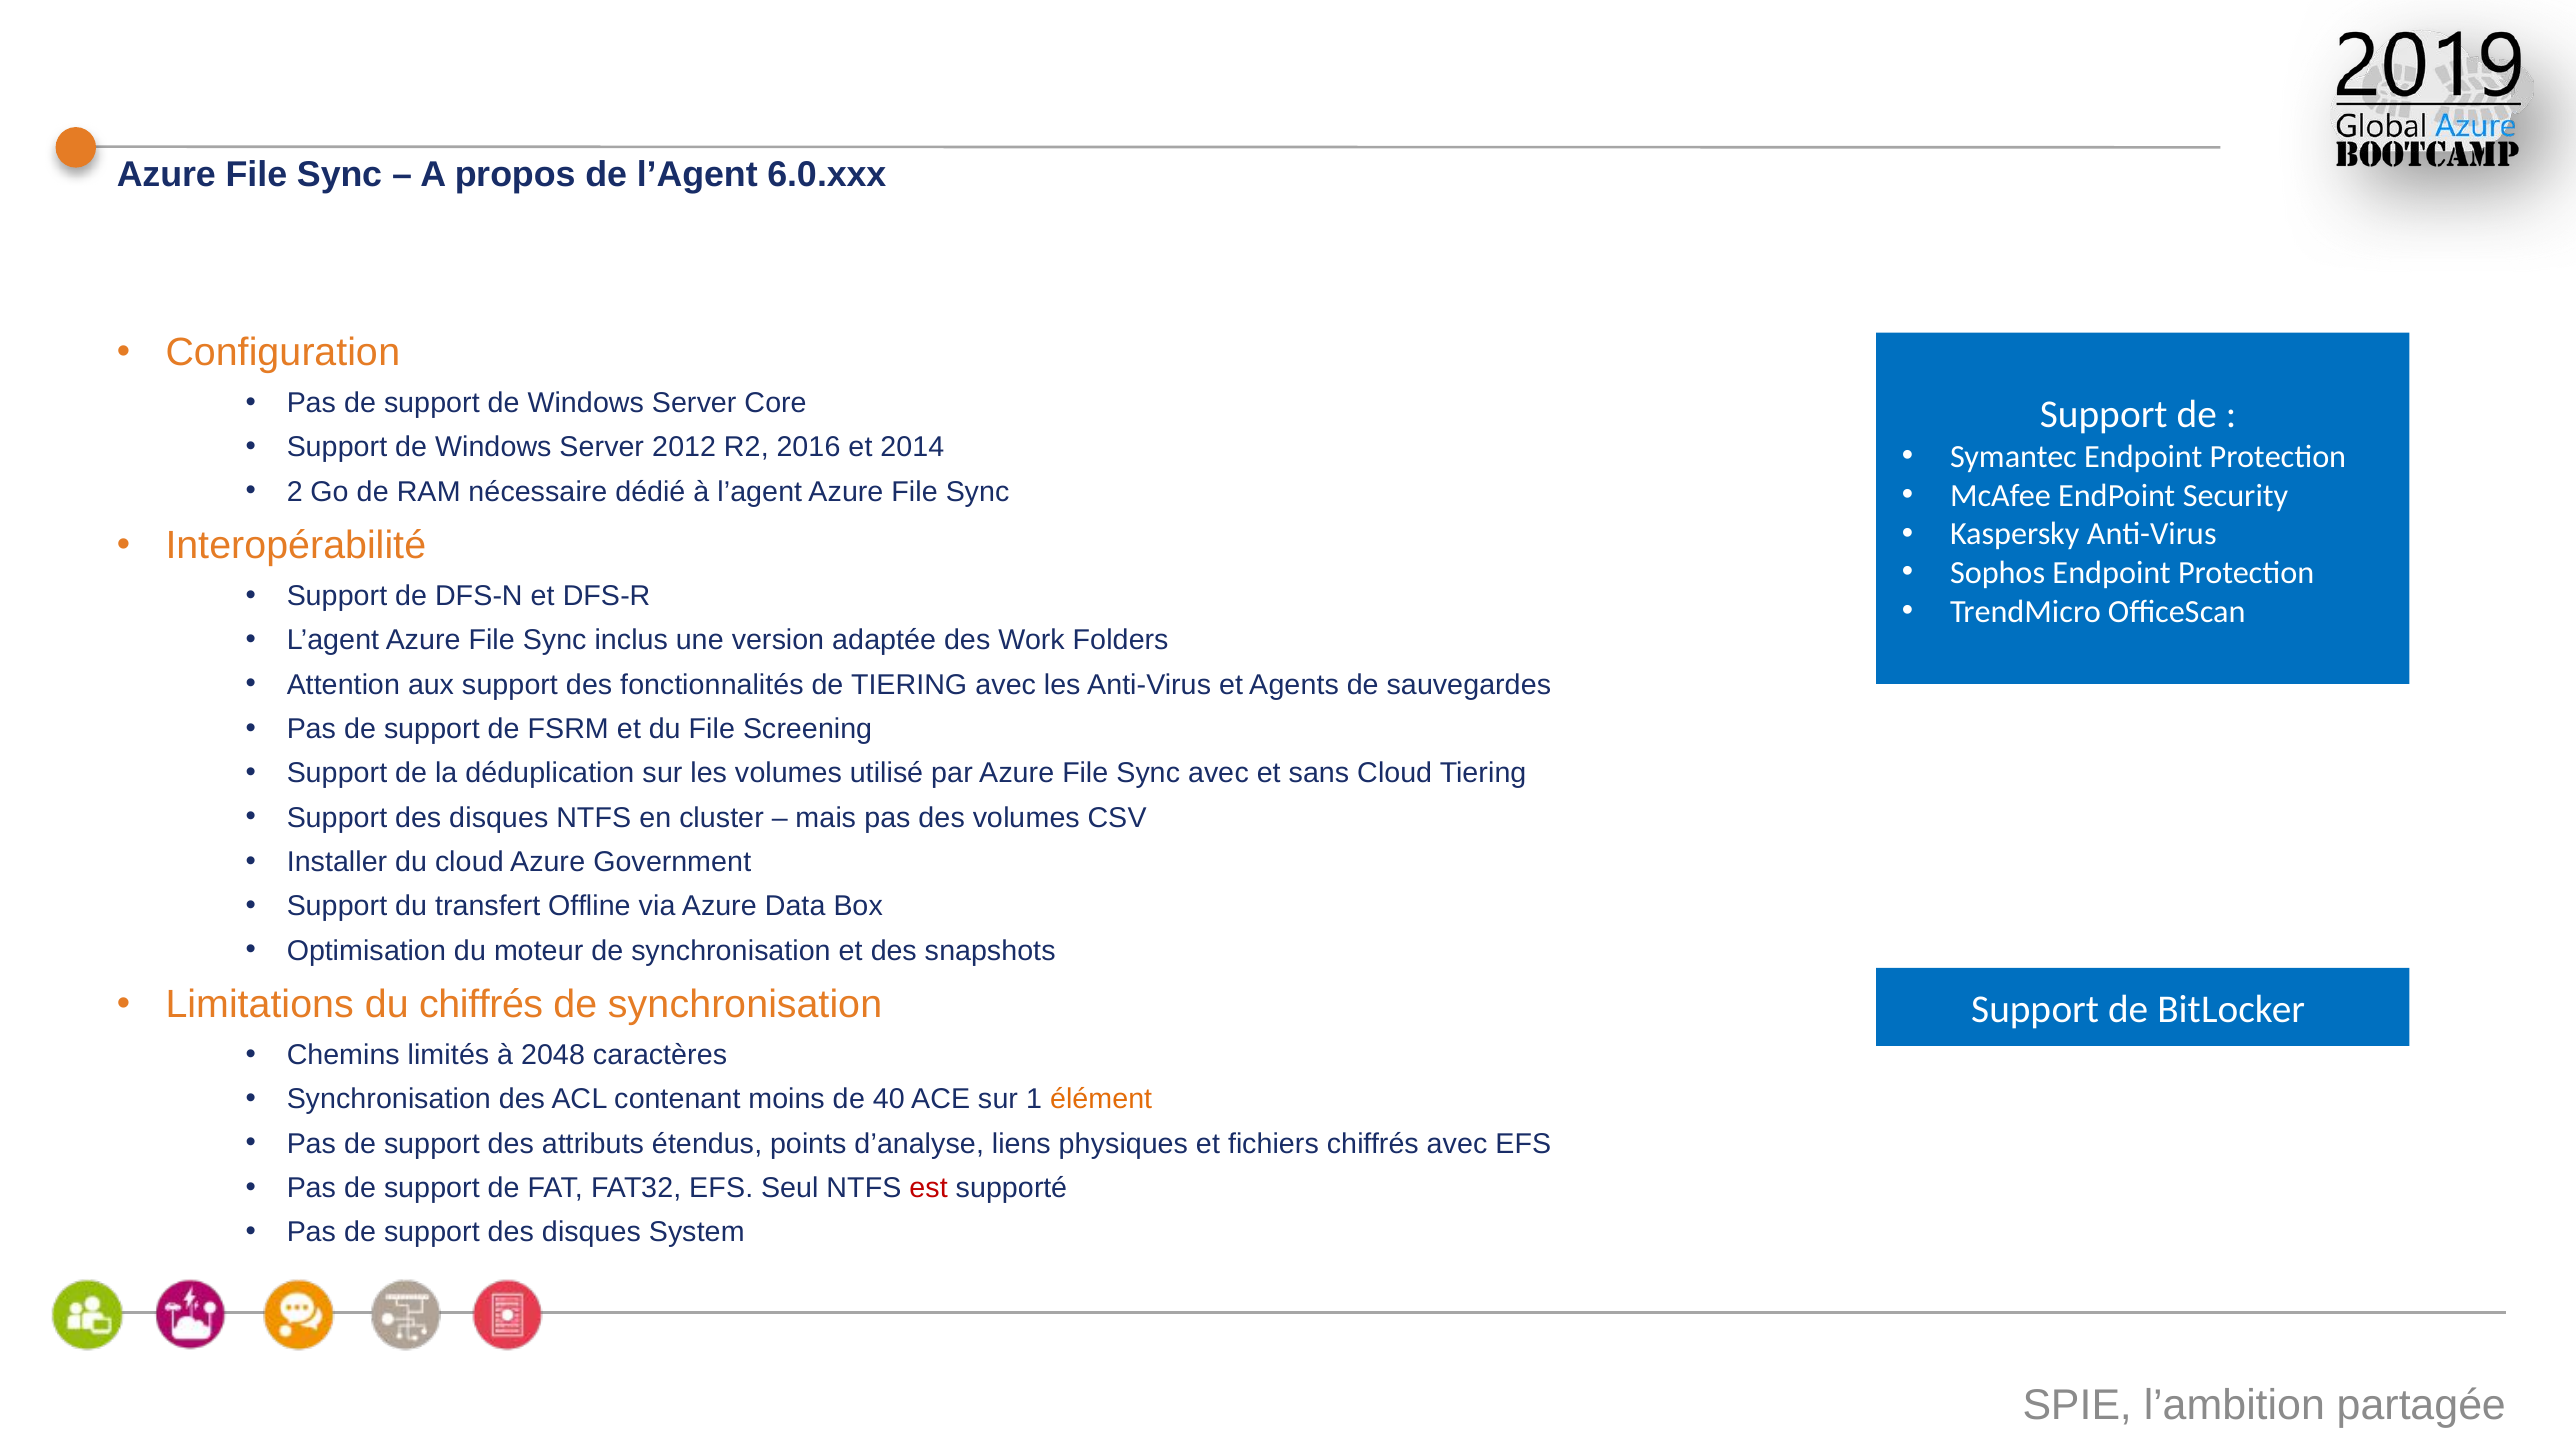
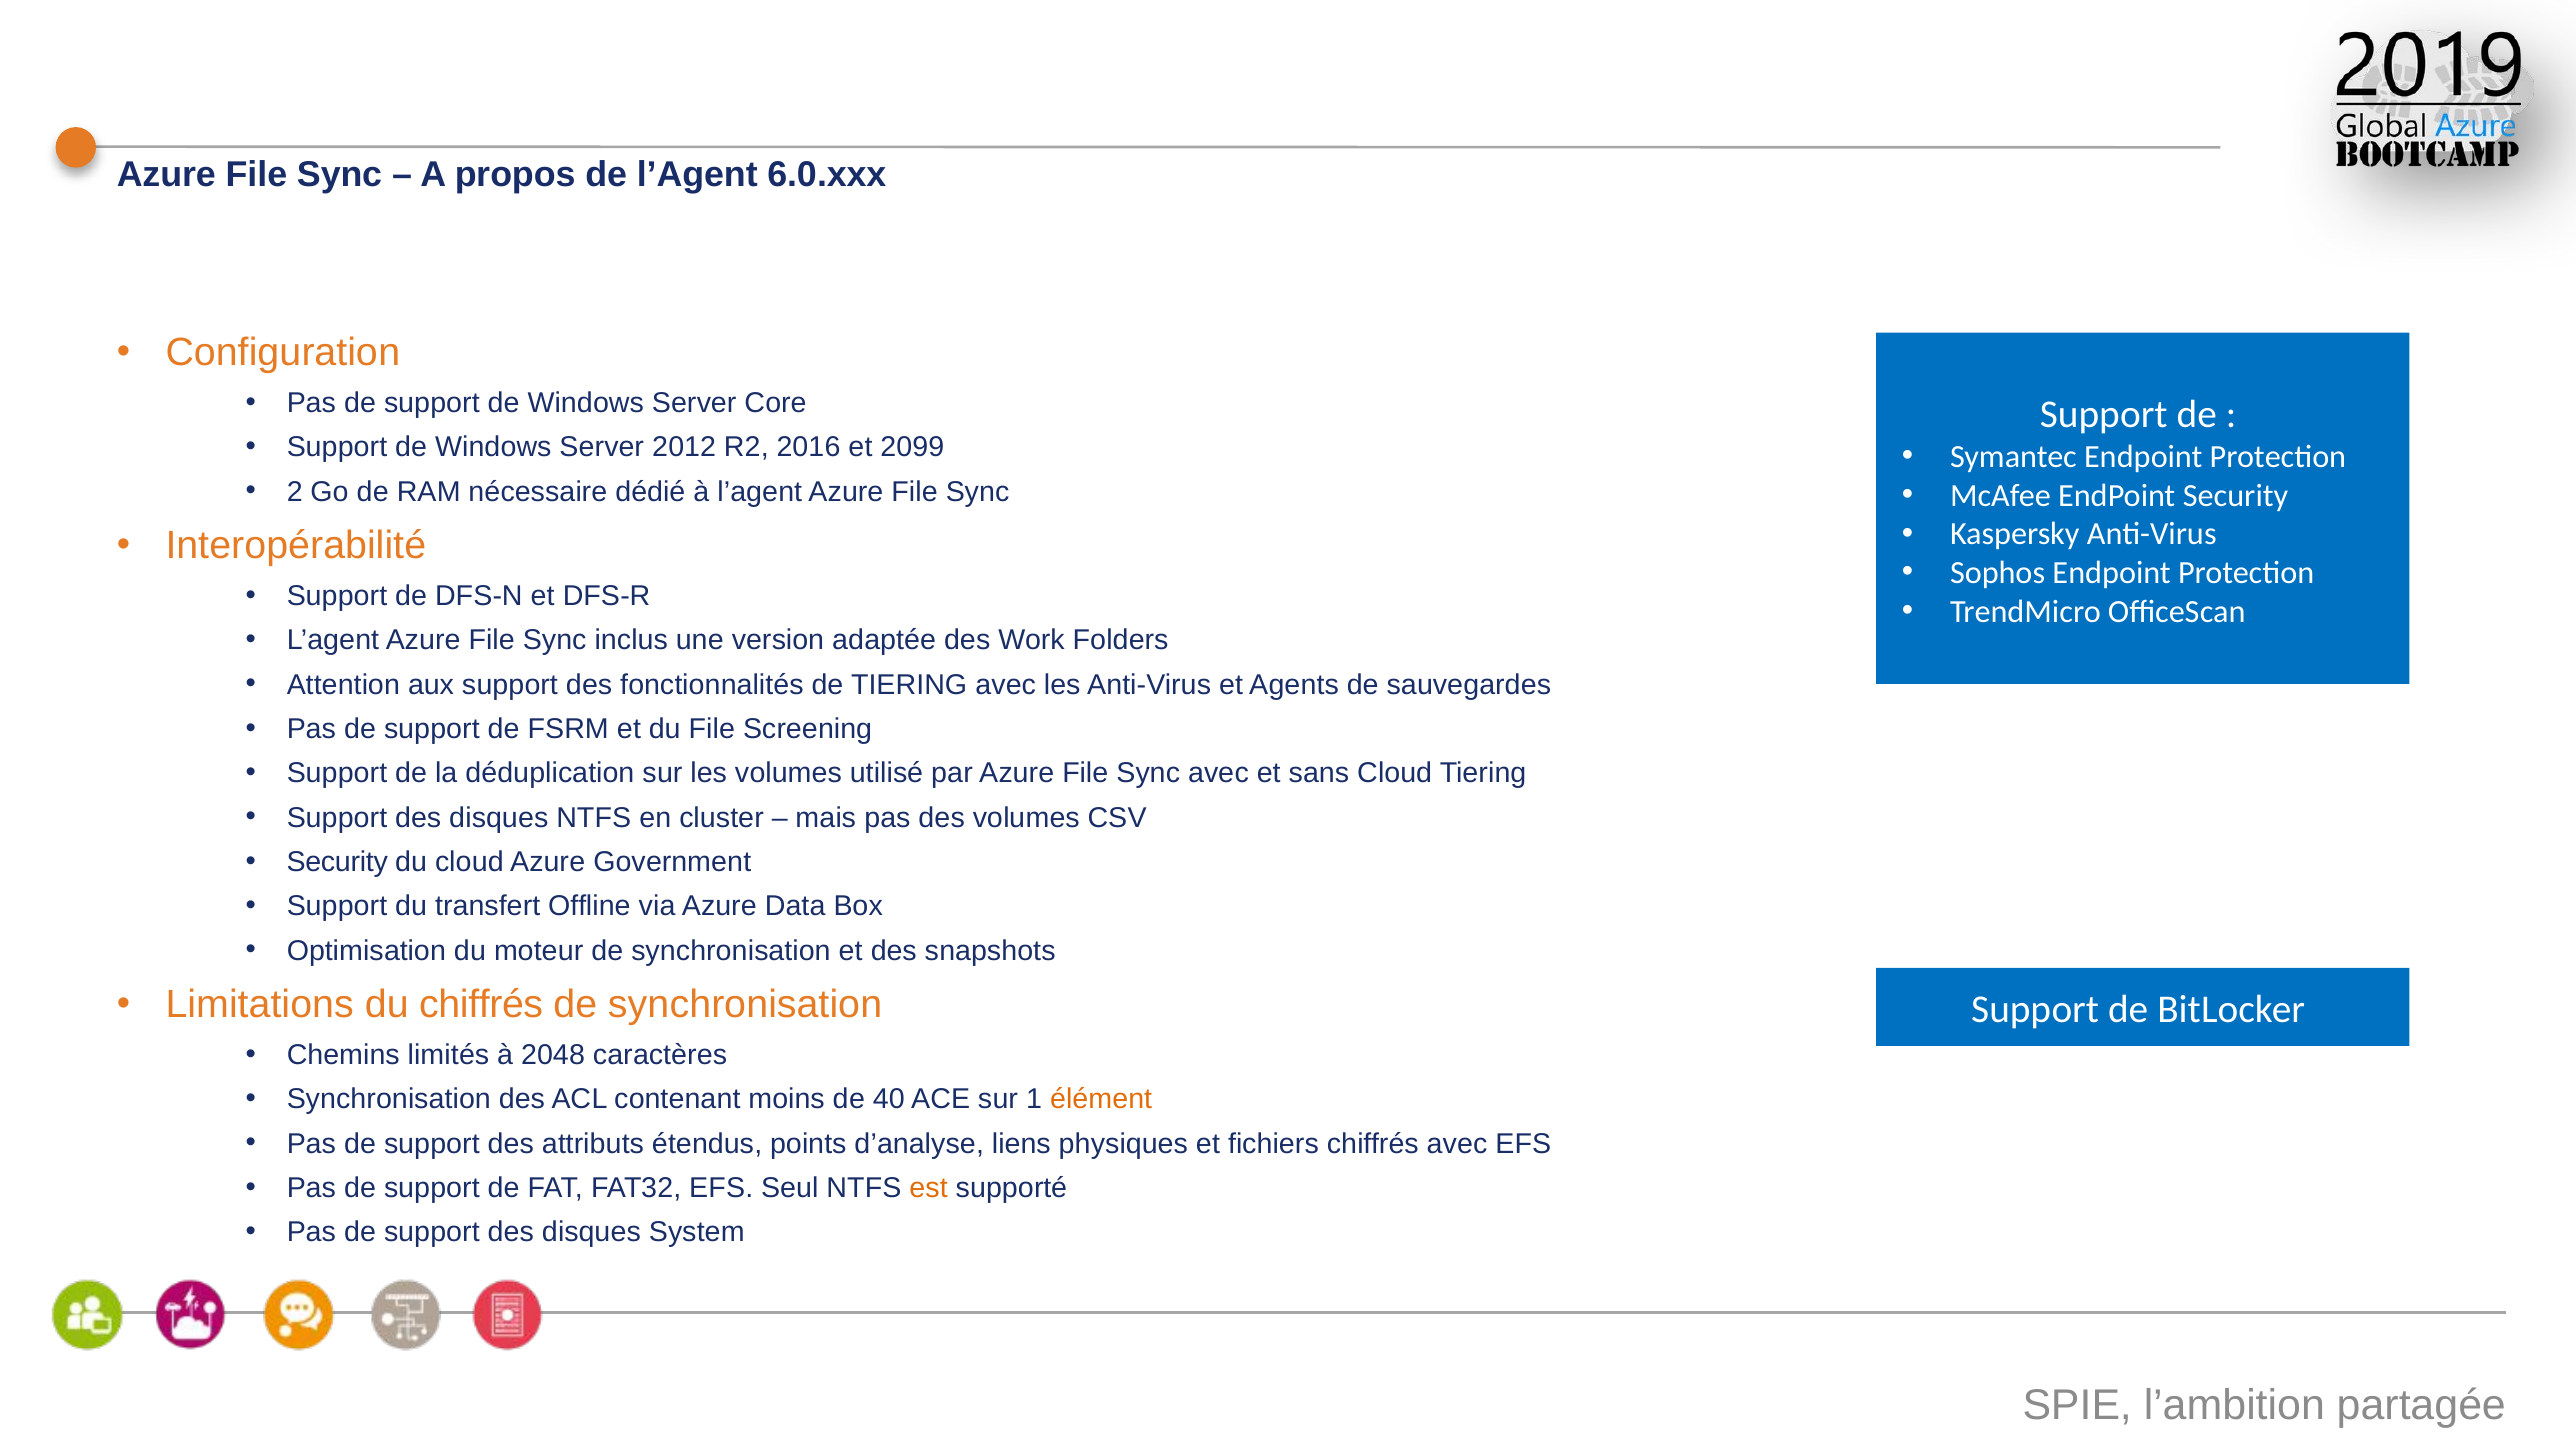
2014: 2014 -> 2099 (912, 447)
Installer: Installer -> Security (337, 862)
est colour: red -> orange (929, 1188)
